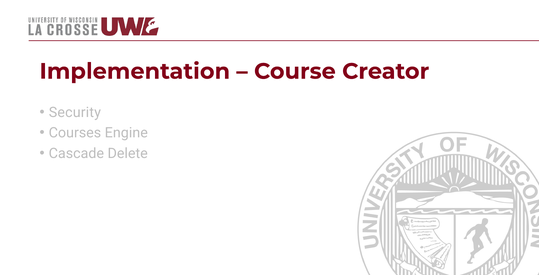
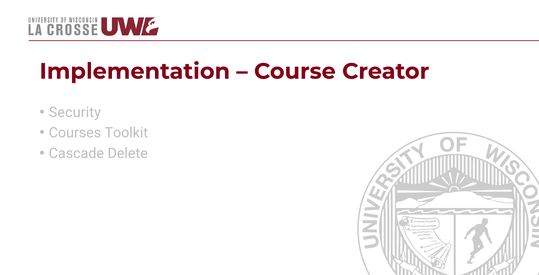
Engine: Engine -> Toolkit (126, 133)
